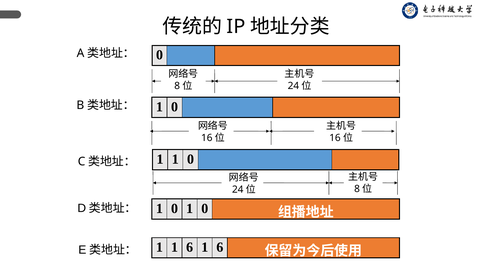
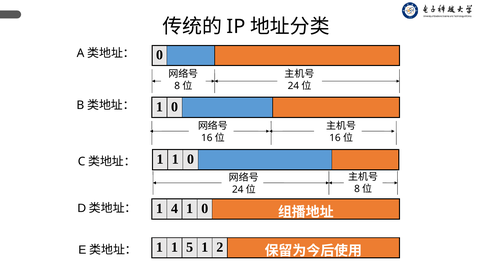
0: 0 -> 4 (175, 209)
1 1 6: 6 -> 5 (190, 248)
6: 6 -> 2 (220, 248)
